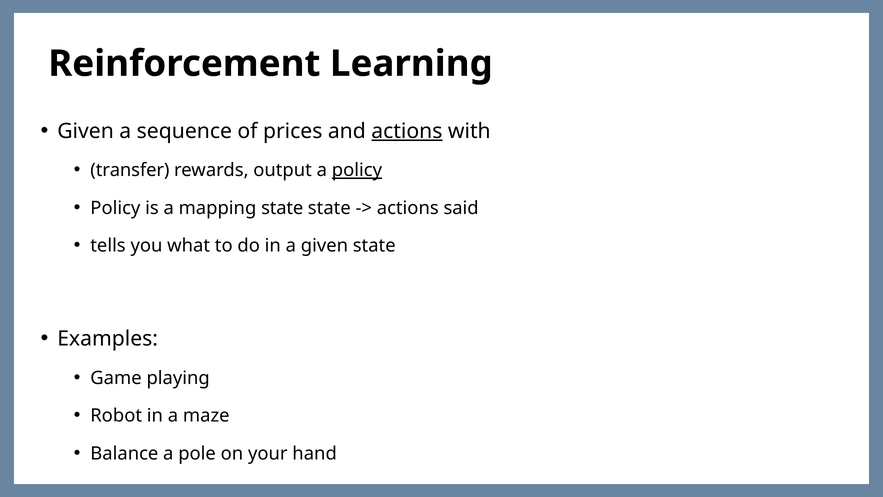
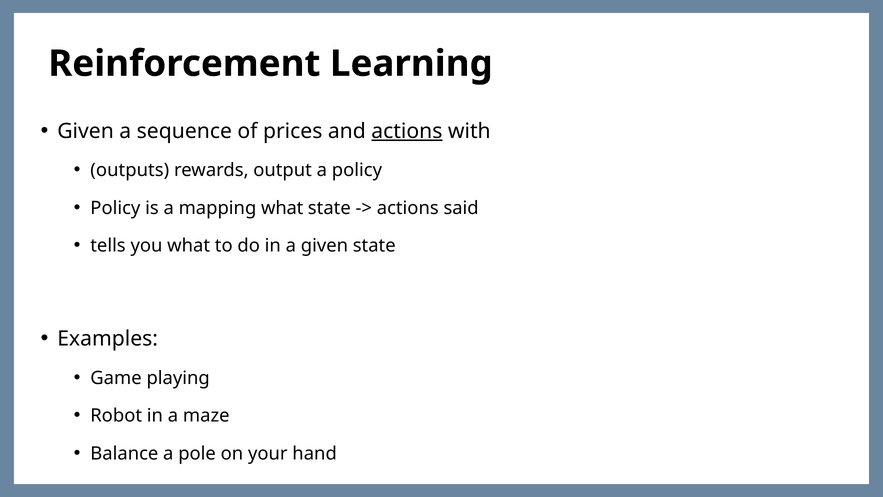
transfer: transfer -> outputs (130, 170)
policy underline: present -> none (357, 170)
mapping state: state -> what (282, 208)
